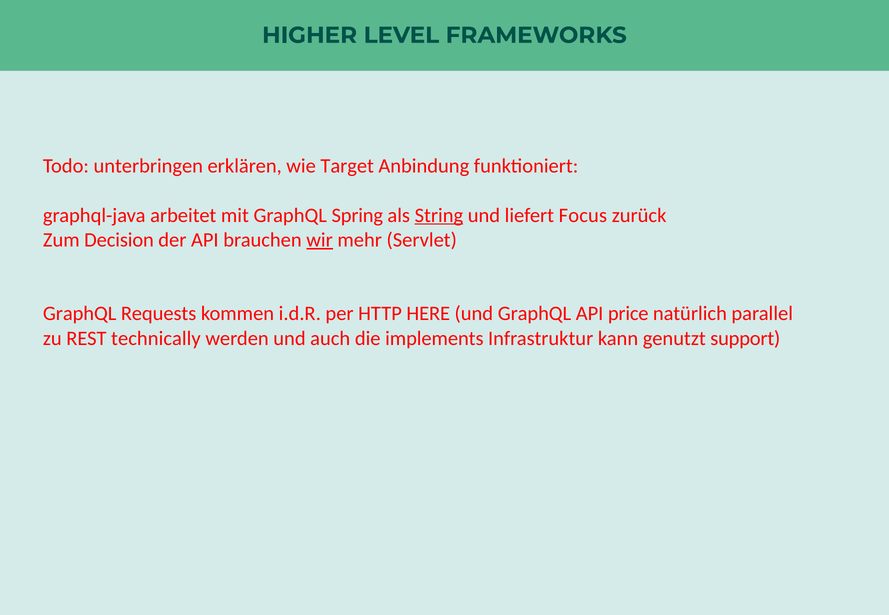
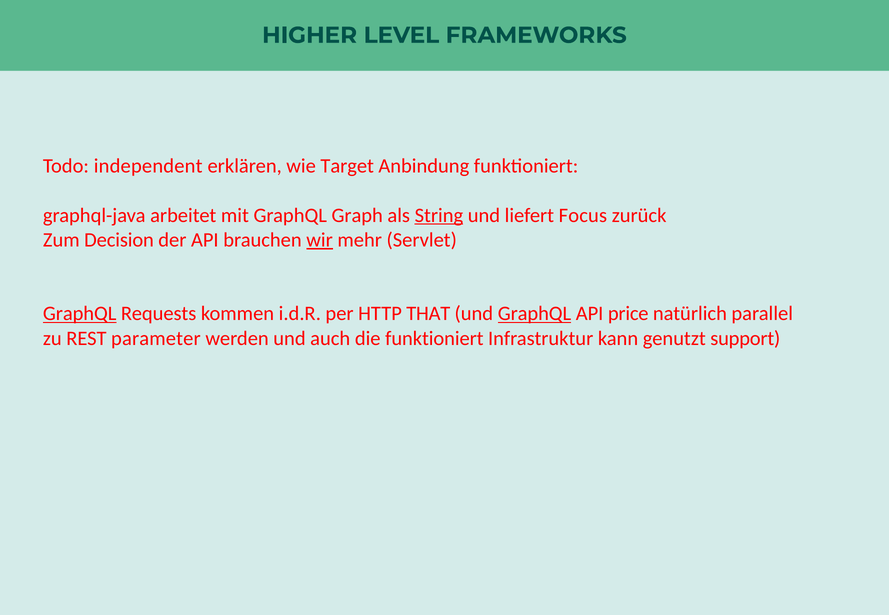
unterbringen: unterbringen -> independent (148, 166)
Spring: Spring -> Graph (357, 215)
GraphQL underline: none -> present (80, 314)
HERE: HERE -> THAT (428, 314)
GraphQL underline: none -> present (534, 314)
technically: technically -> parameter (156, 339)
die implements: implements -> funktioniert (434, 339)
